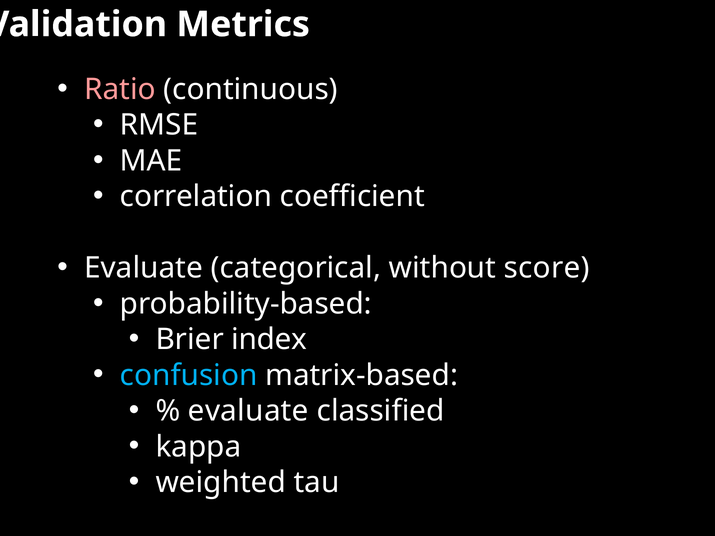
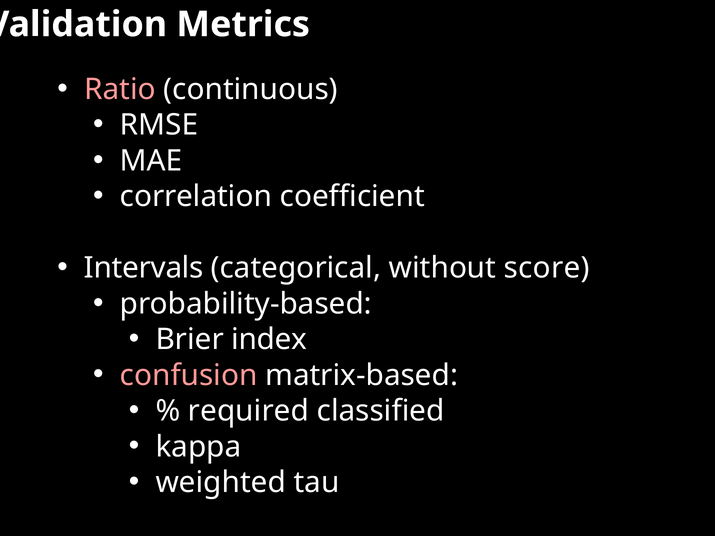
Evaluate: Evaluate -> Intervals (144, 268)
confusion colour: light blue -> pink (189, 375)
evaluate: evaluate -> required (249, 411)
